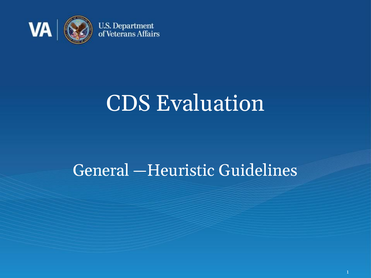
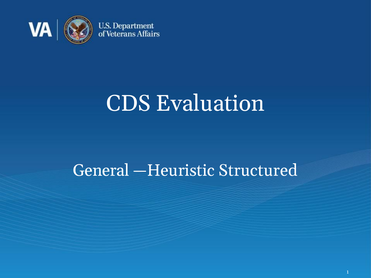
Guidelines: Guidelines -> Structured (258, 171)
